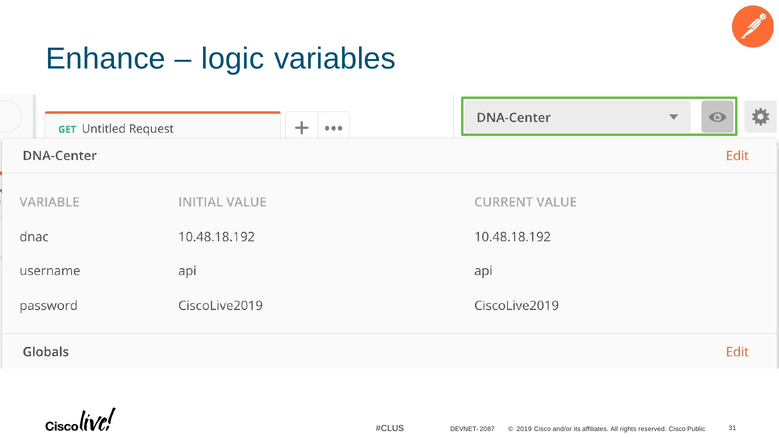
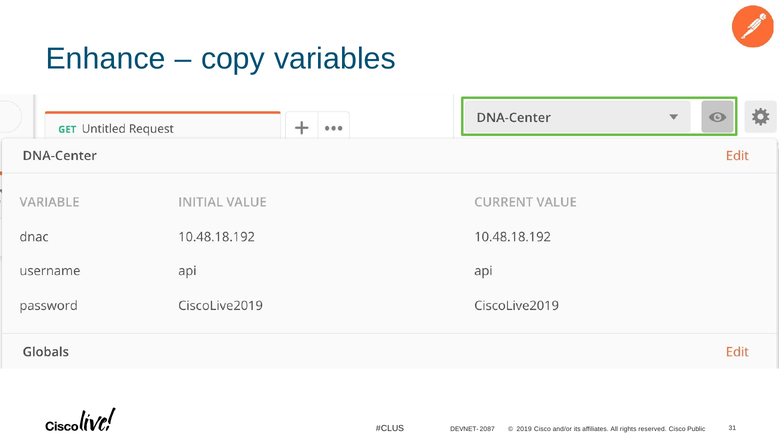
logic: logic -> copy (233, 59)
